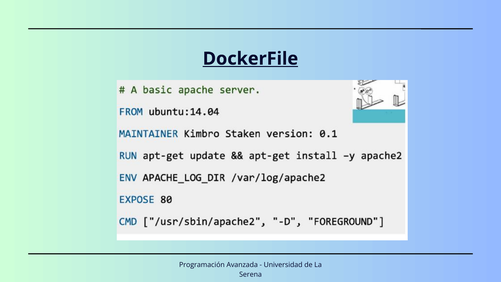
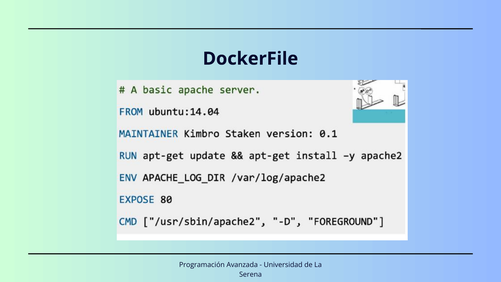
DockerFile underline: present -> none (250, 59)
